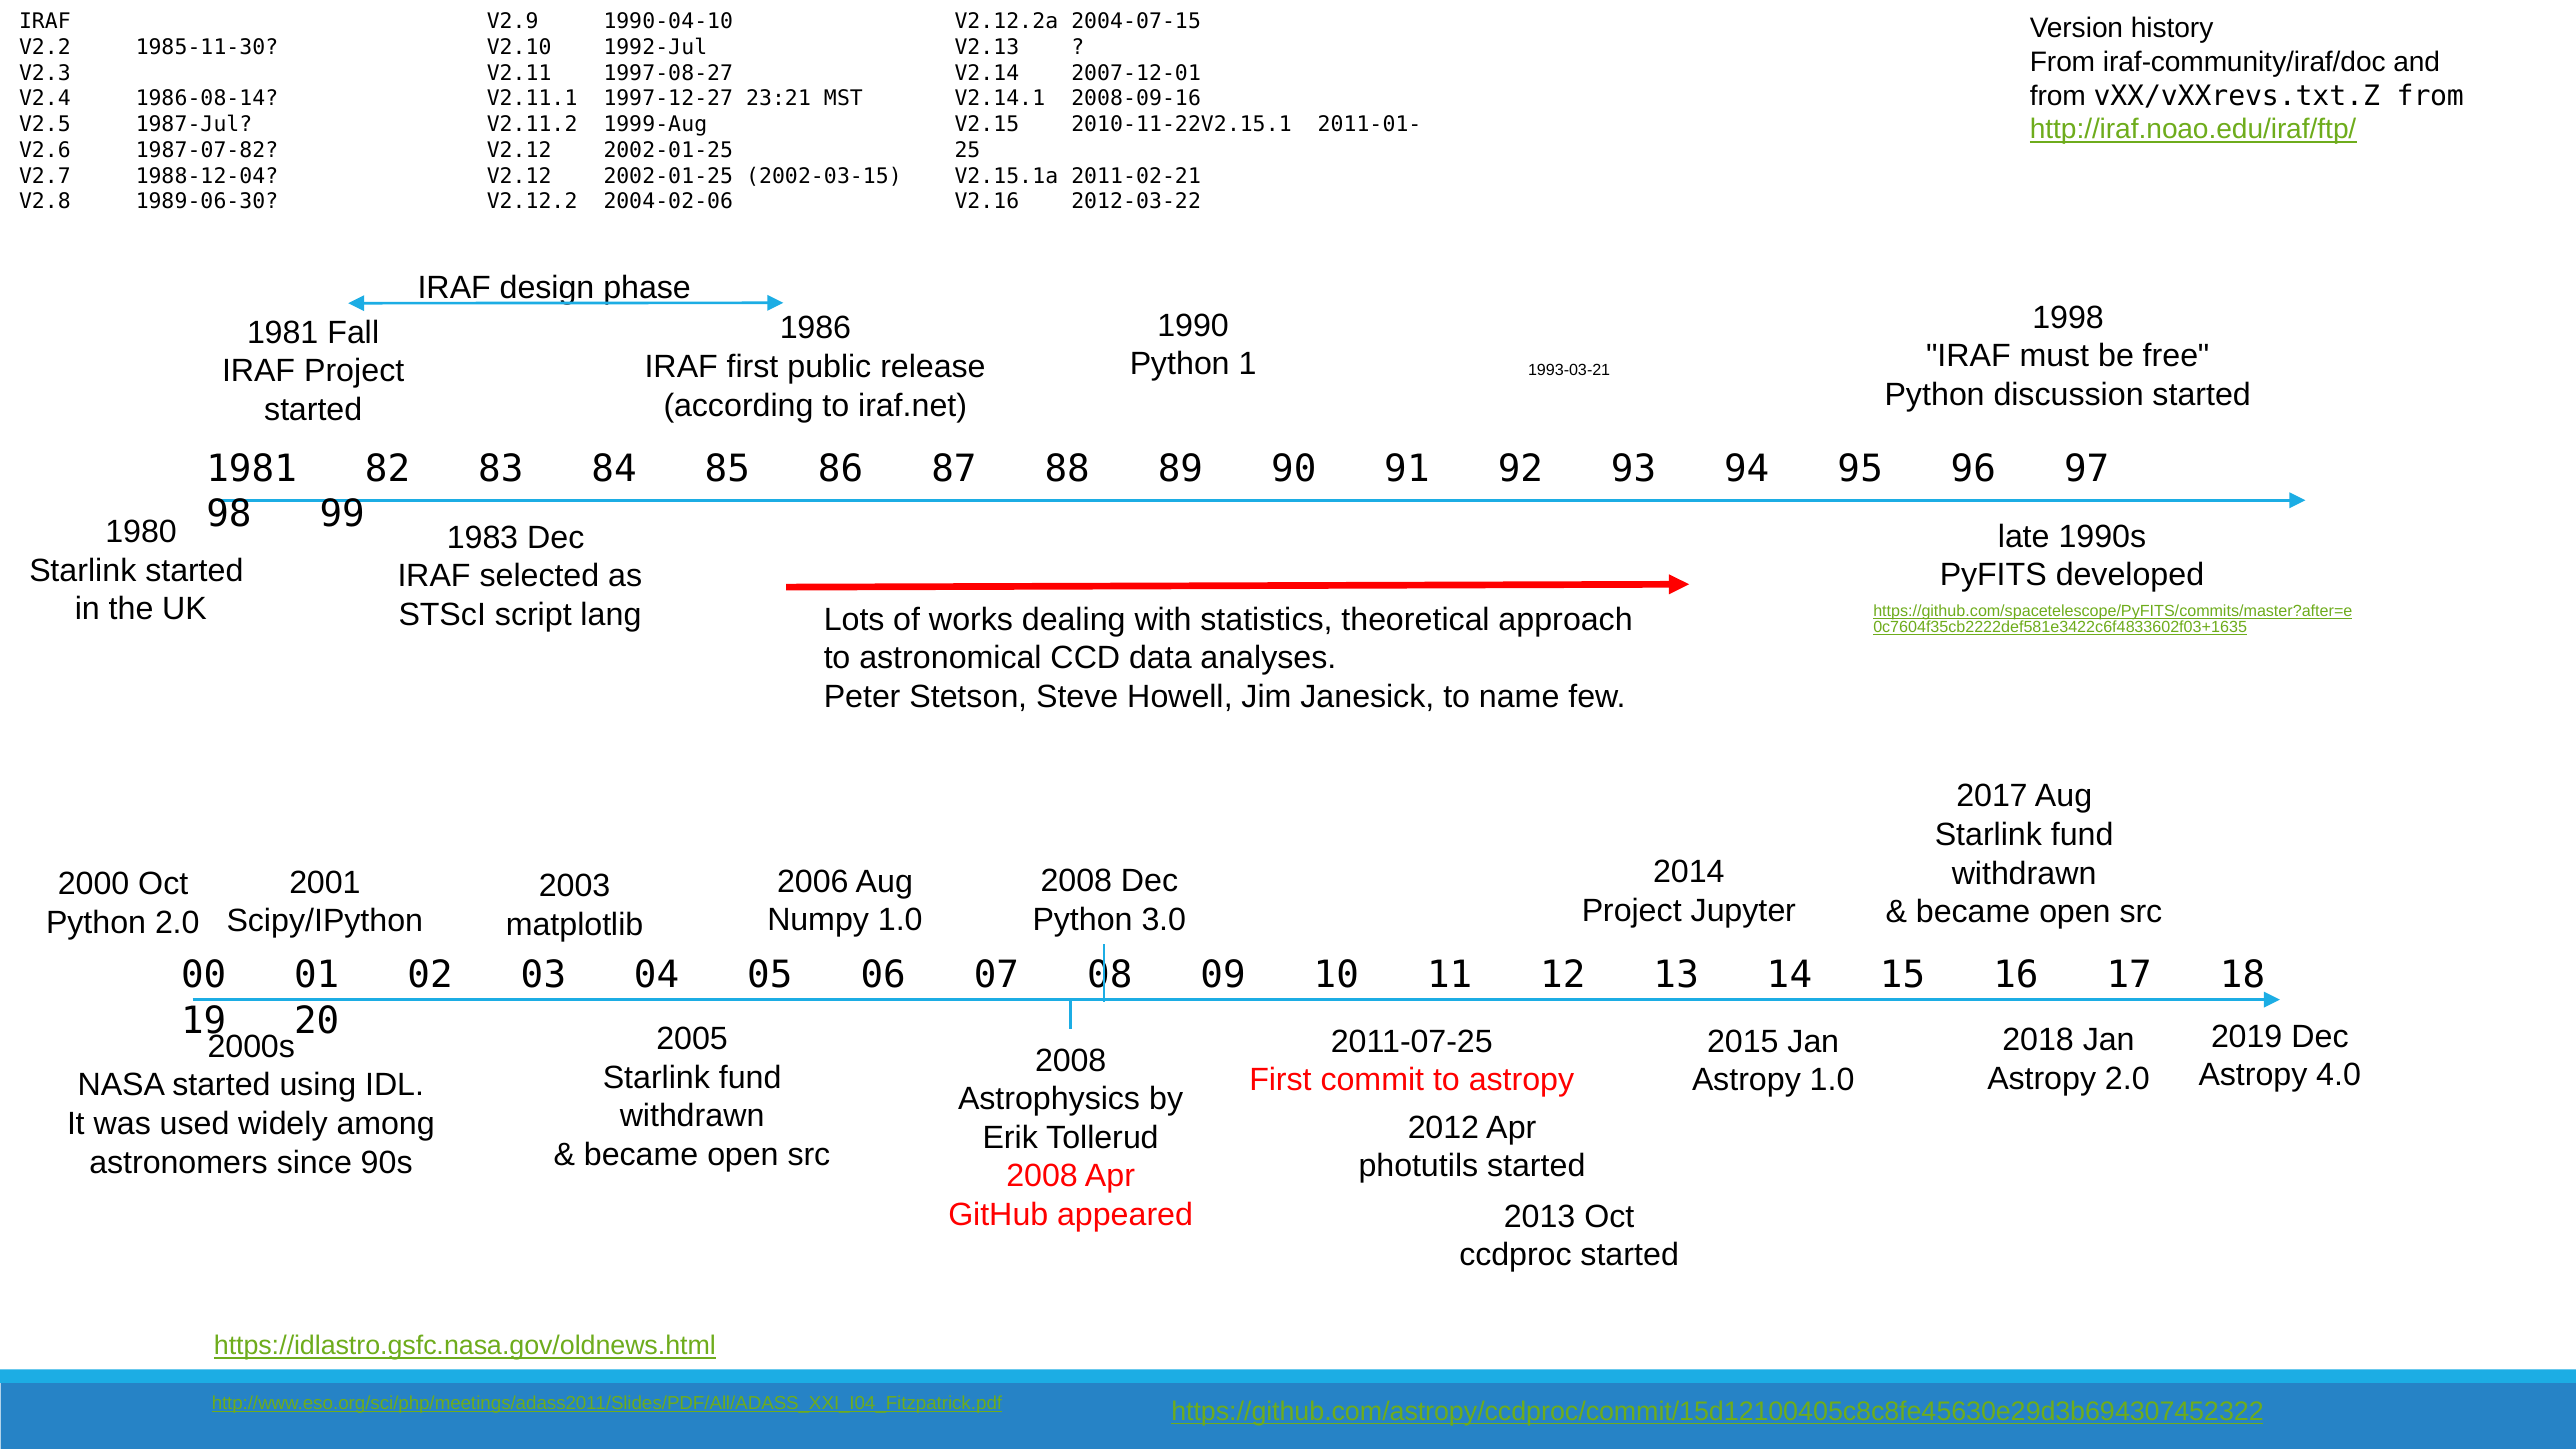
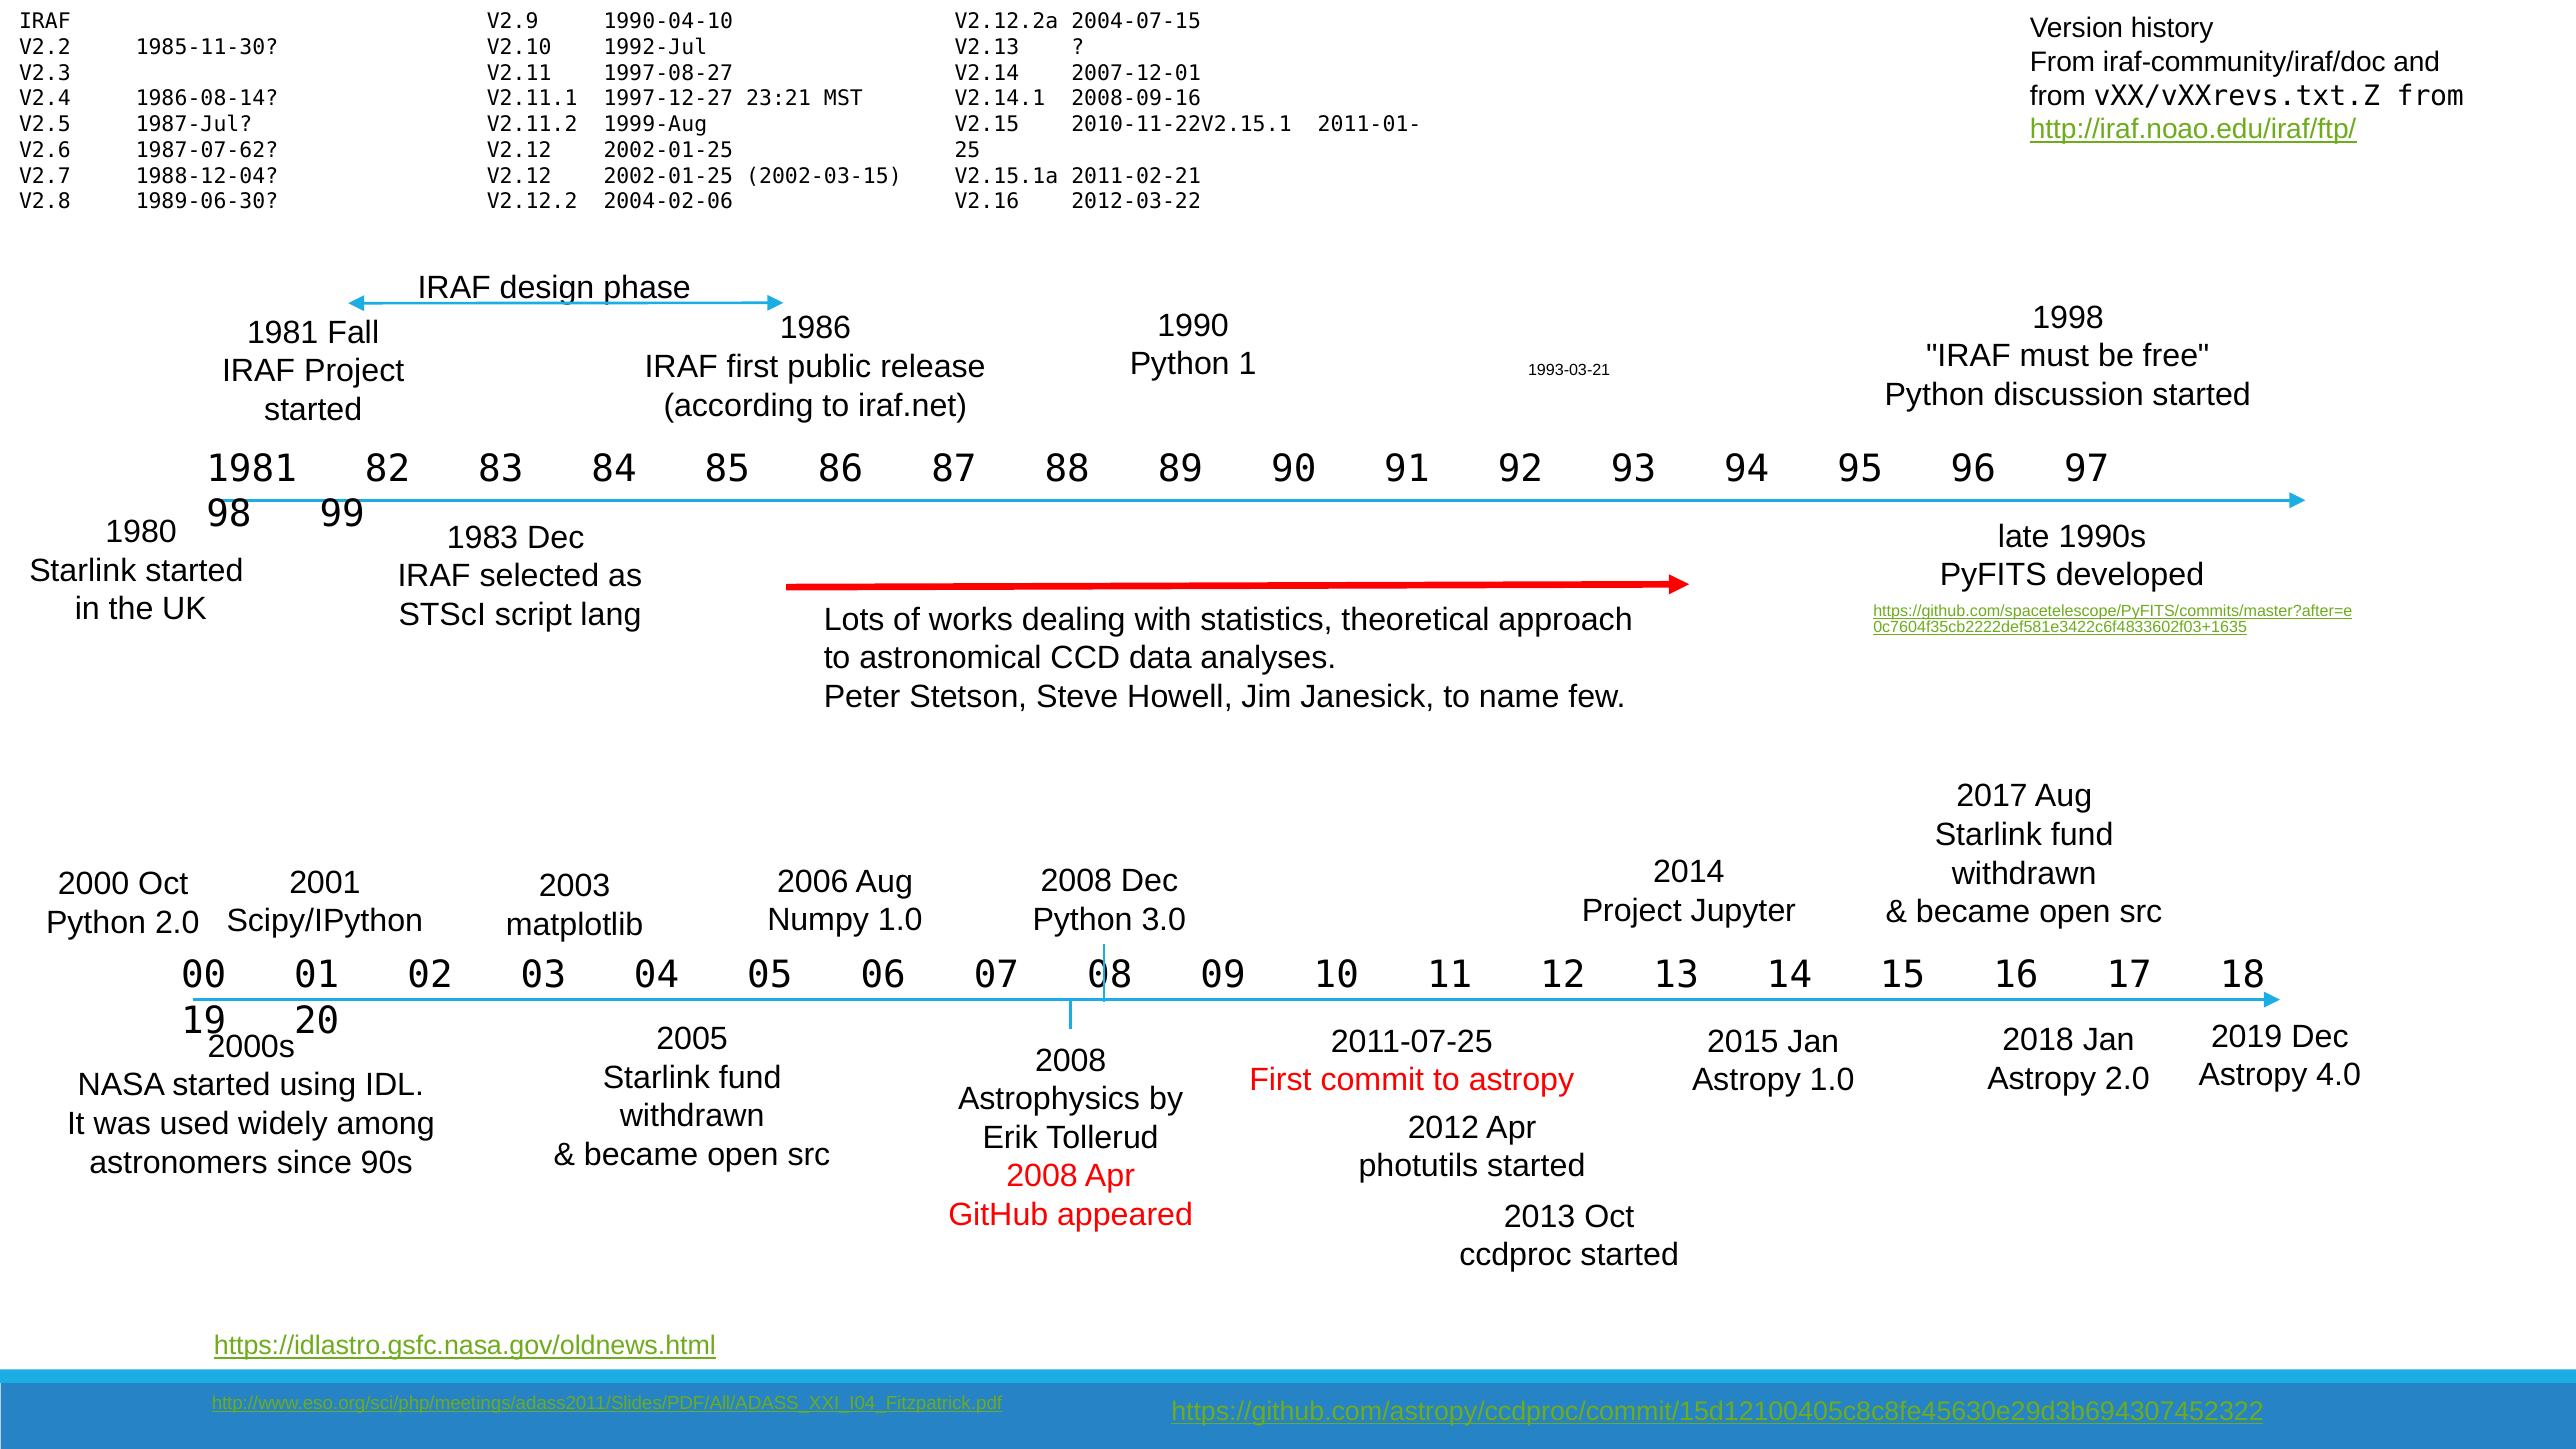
1987-07-82: 1987-07-82 -> 1987-07-62 (207, 150)
